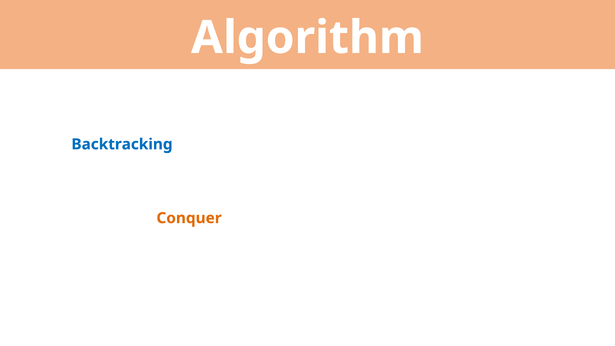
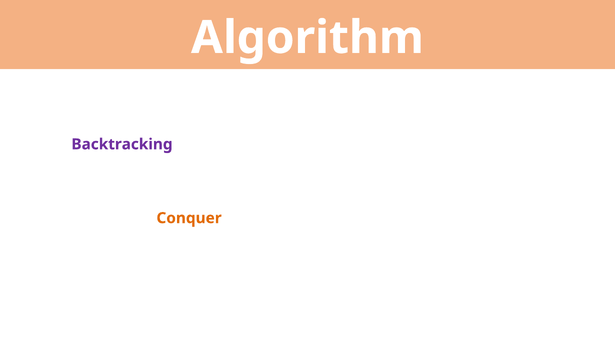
Backtracking colour: blue -> purple (122, 144)
